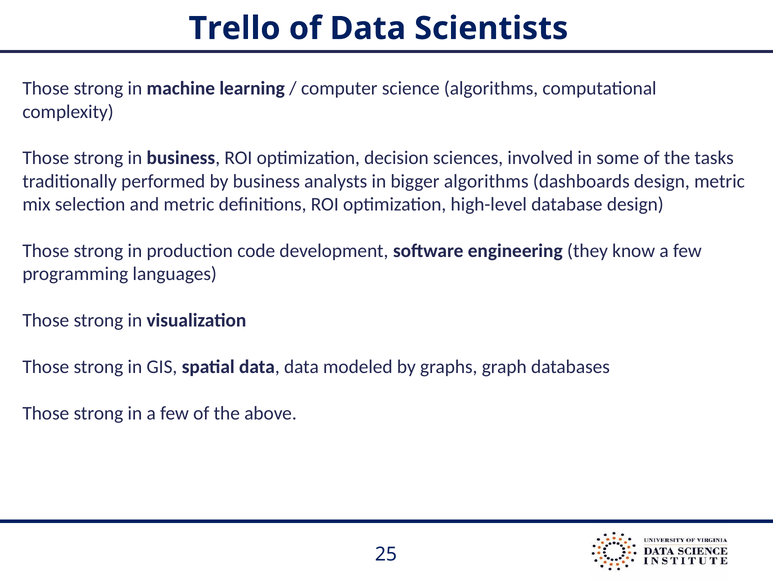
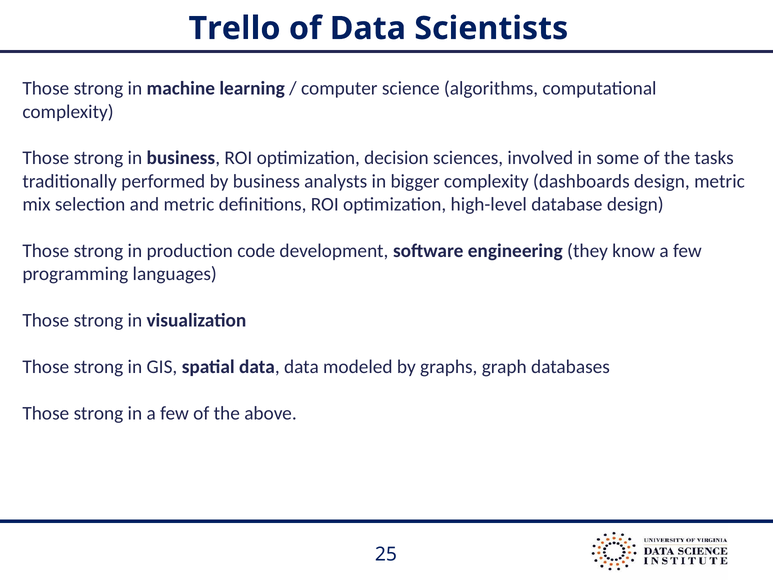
bigger algorithms: algorithms -> complexity (486, 181)
